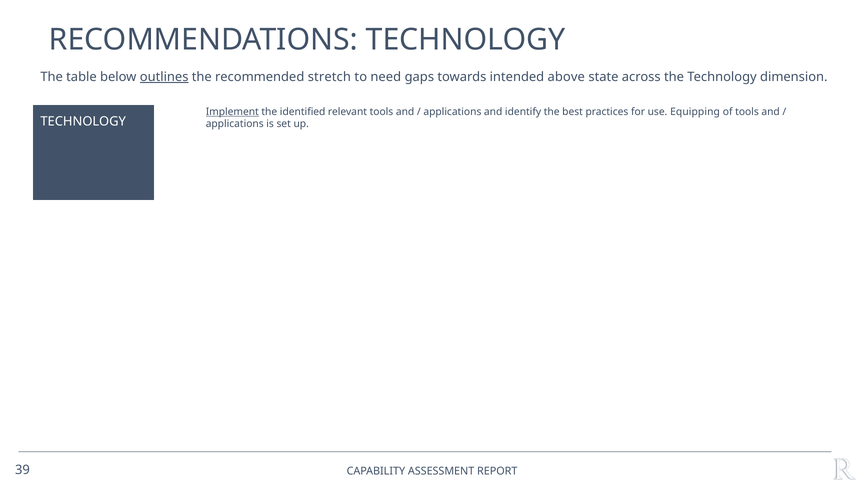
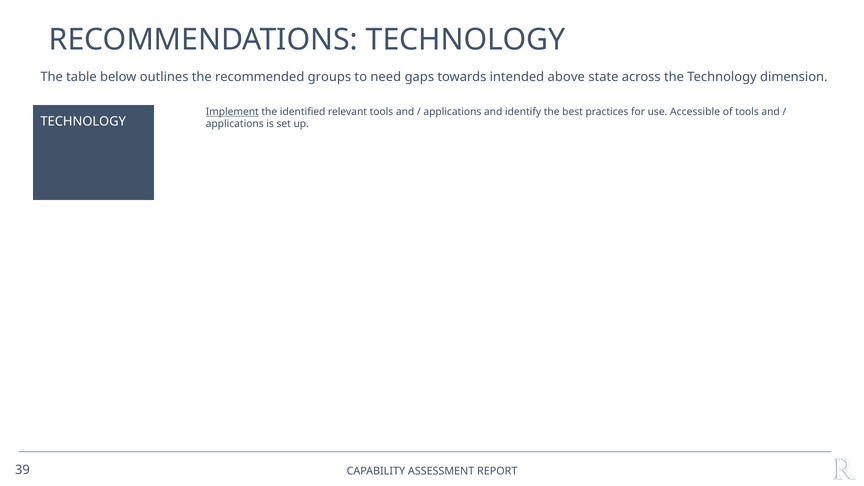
outlines underline: present -> none (164, 77)
stretch: stretch -> groups (329, 77)
Equipping: Equipping -> Accessible (695, 112)
